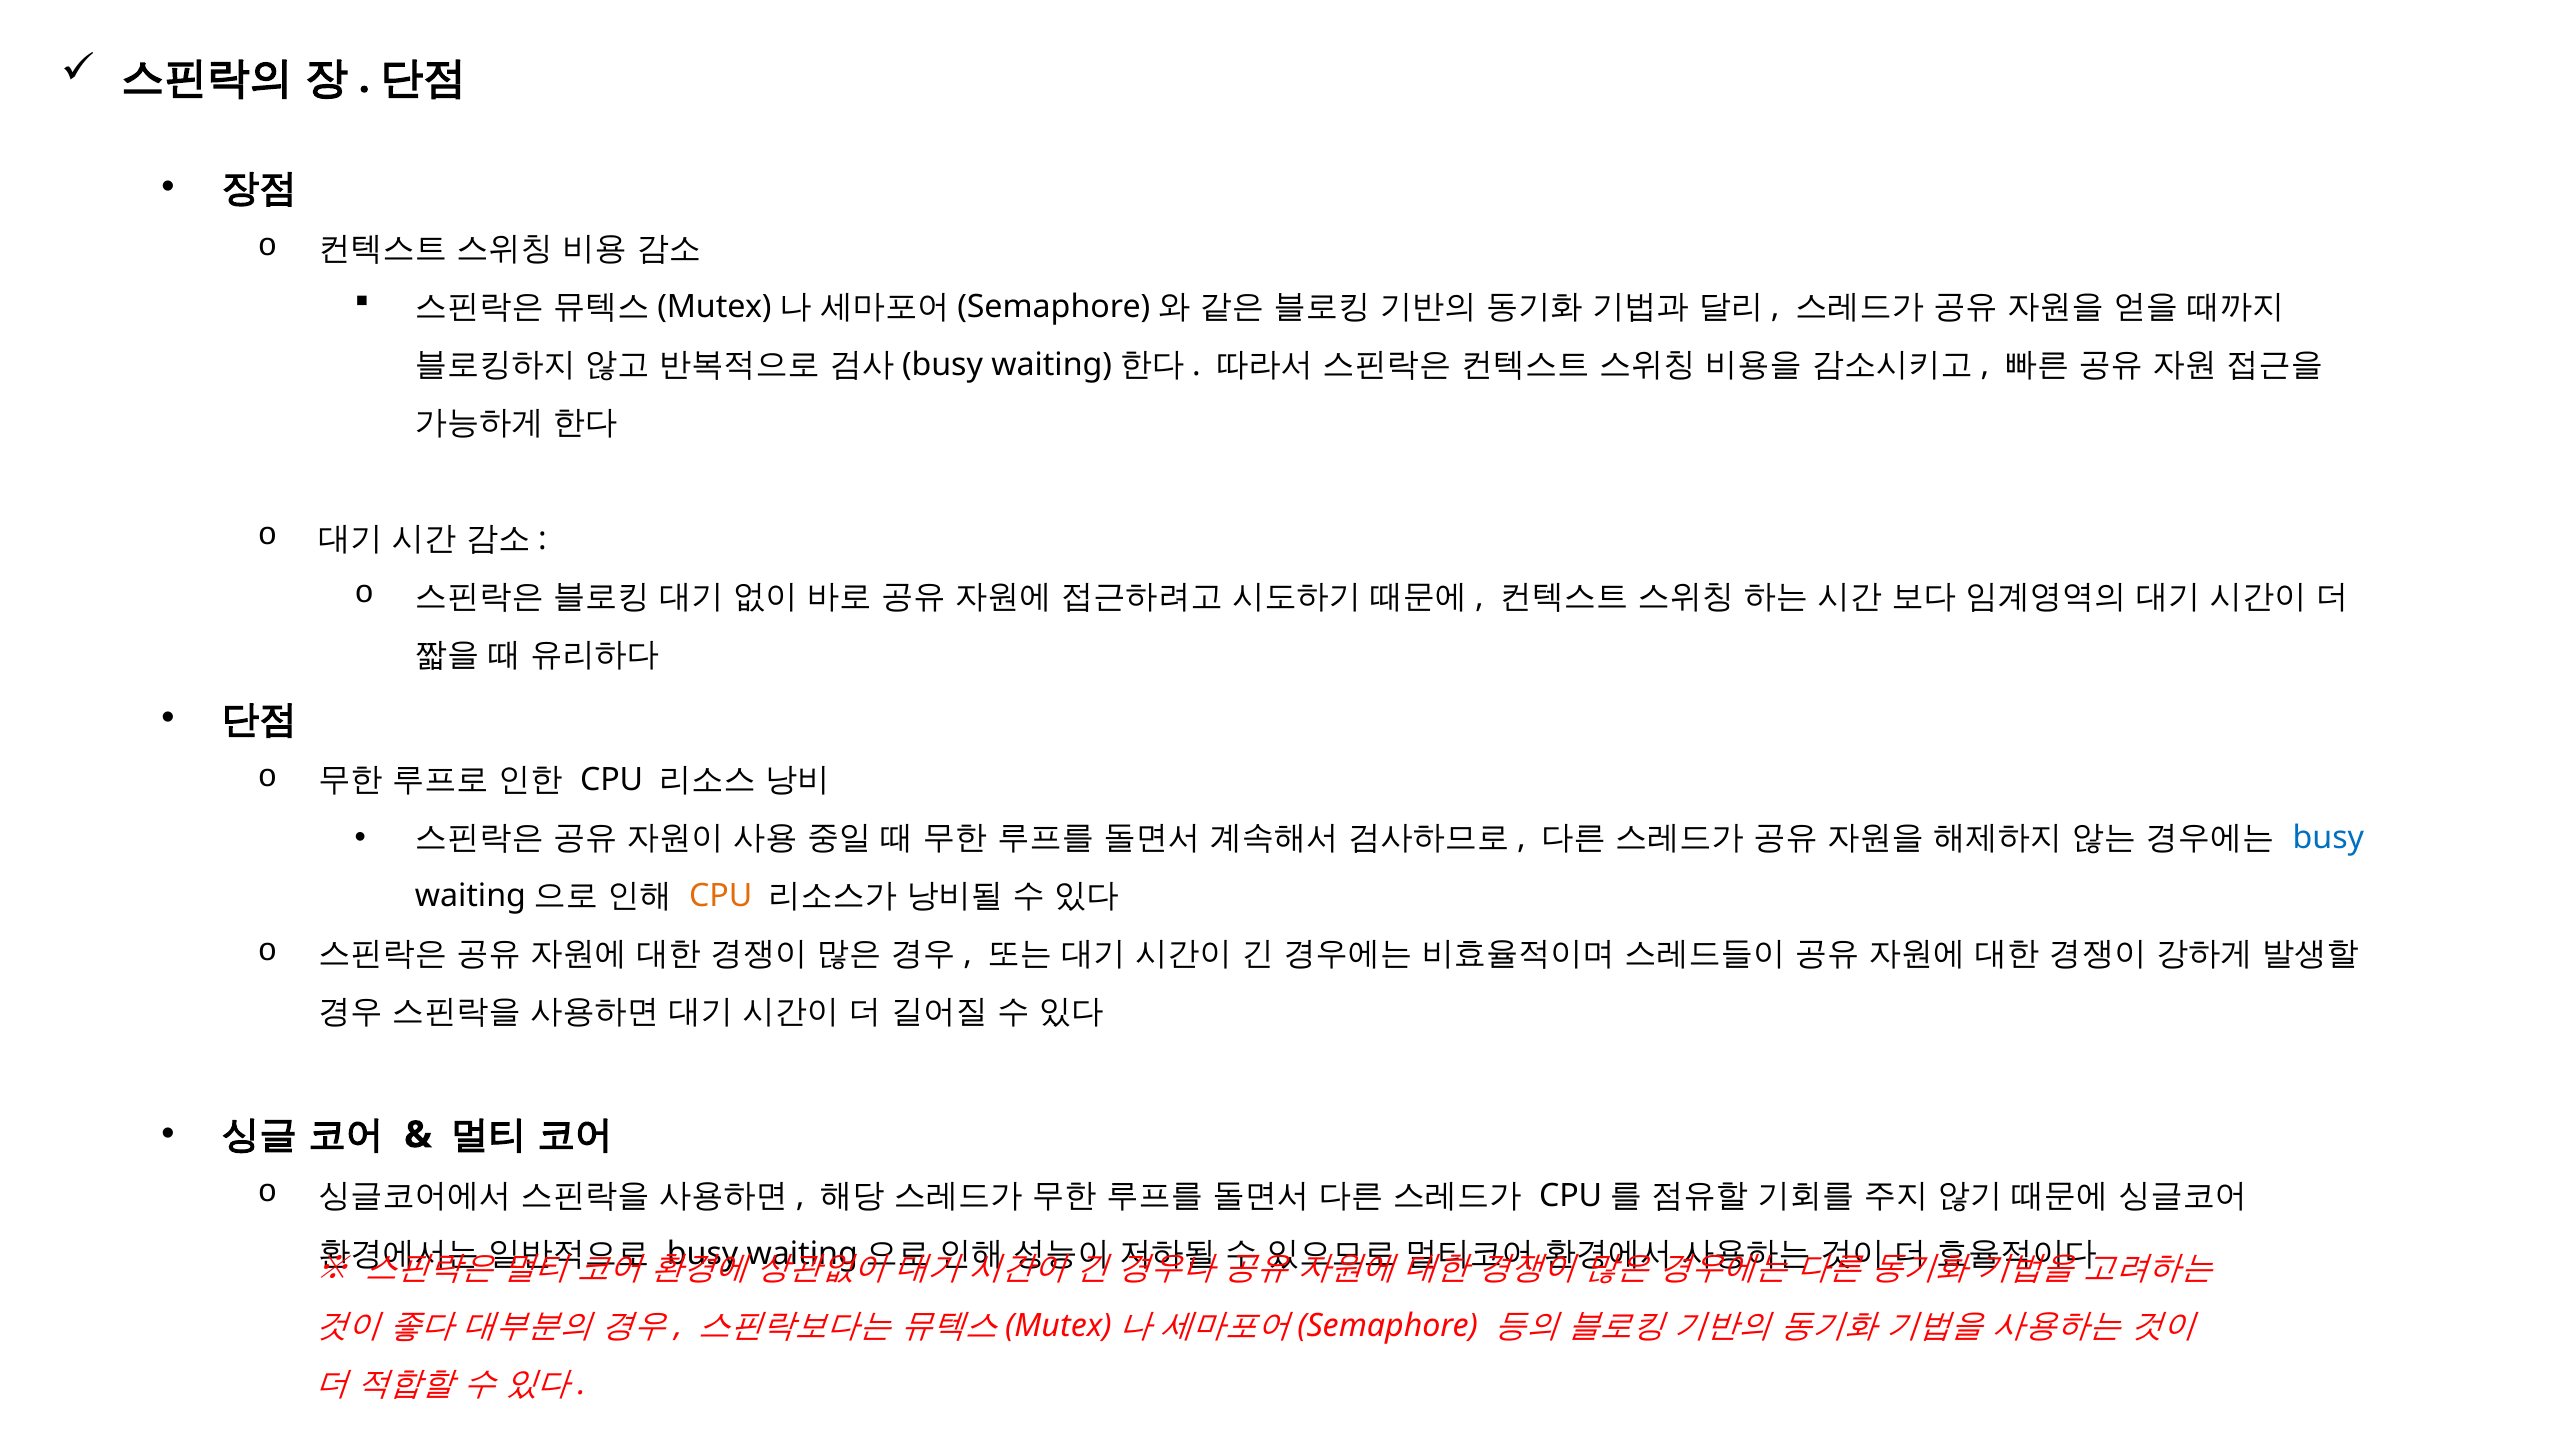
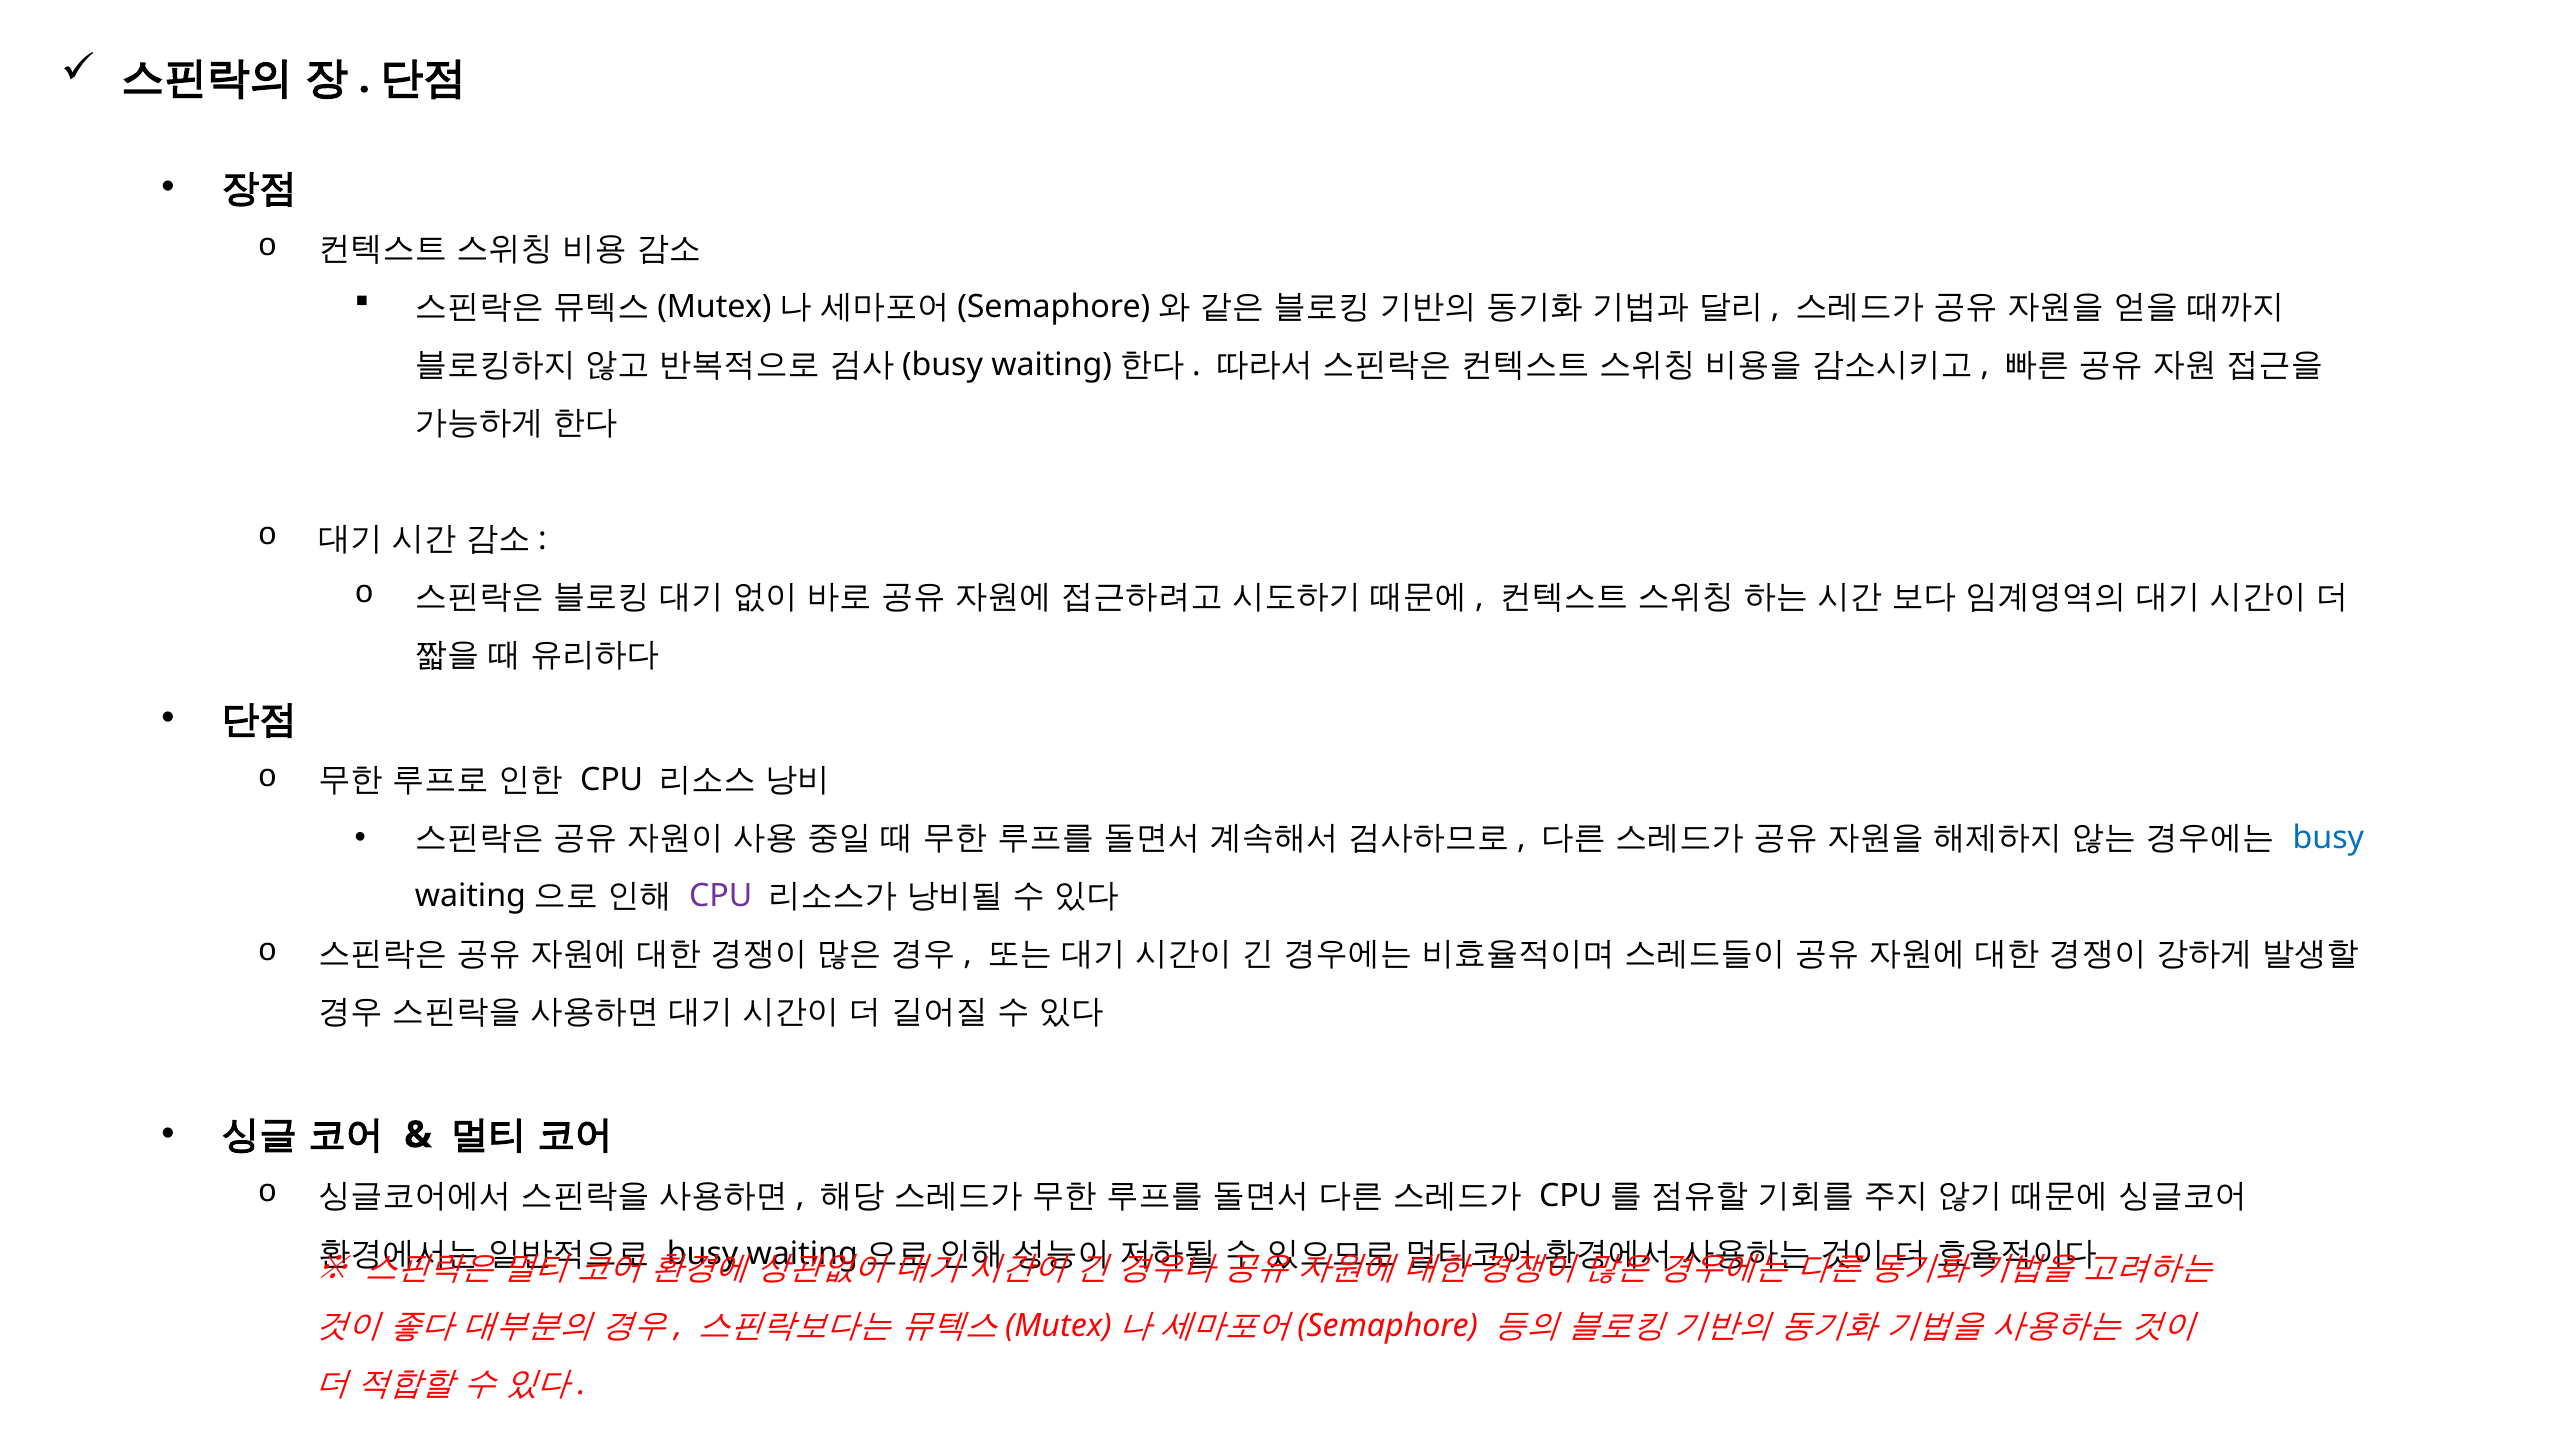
CPU colour: orange -> purple (721, 896)
